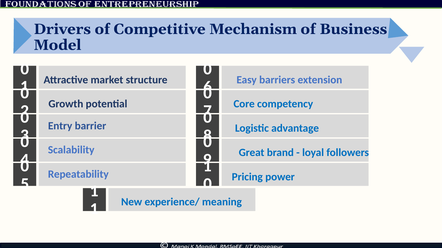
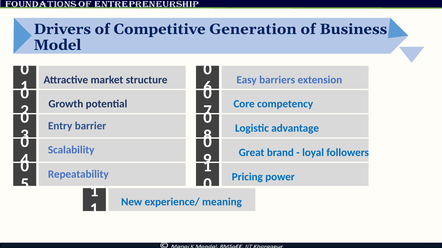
Mechanism: Mechanism -> Generation (253, 29)
